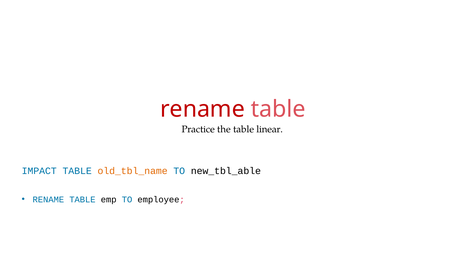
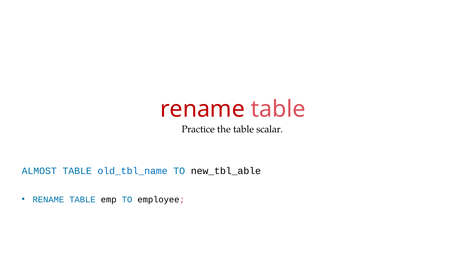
linear: linear -> scalar (270, 129)
IMPACT: IMPACT -> ALMOST (39, 171)
old_tbl_name colour: orange -> blue (133, 171)
